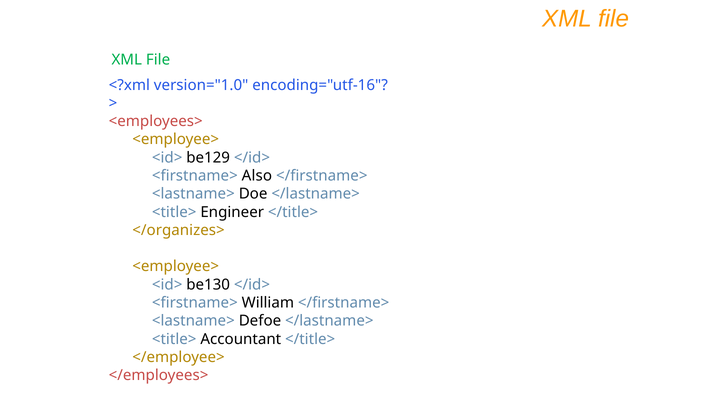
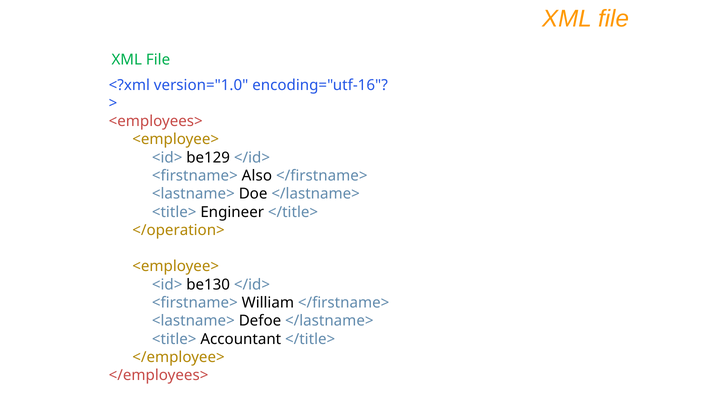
</organizes>: </organizes> -> </operation> (179, 230)
